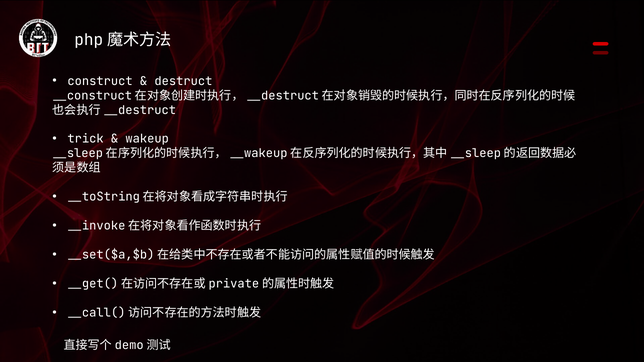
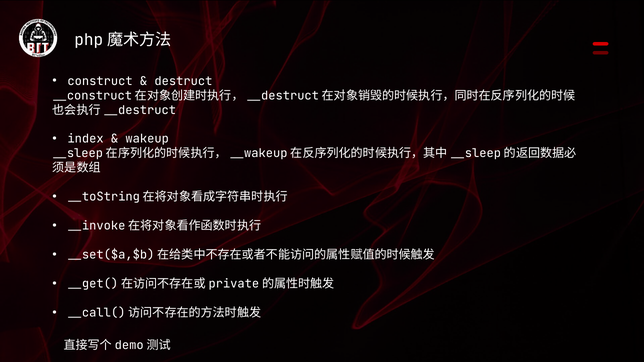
trick: trick -> index (86, 139)
